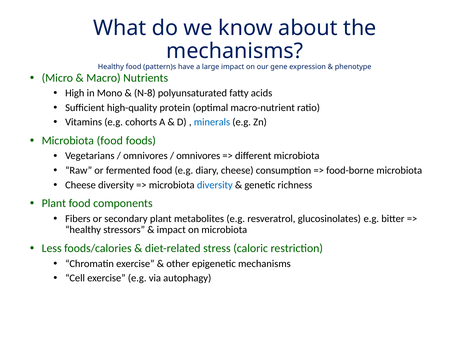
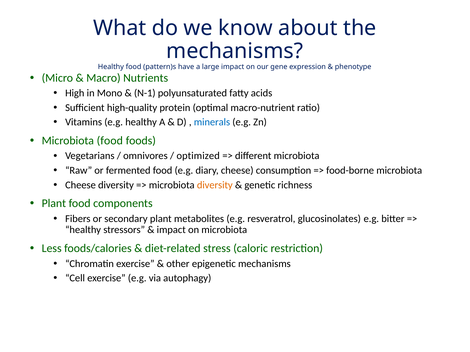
N-8: N-8 -> N-1 (145, 93)
e.g cohorts: cohorts -> healthy (141, 122)
omnivores: omnivores -> optimized (198, 156)
diversity colour: blue -> orange (215, 185)
